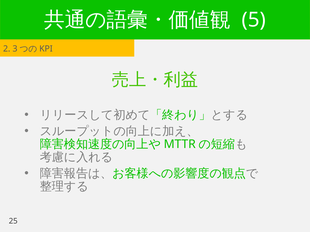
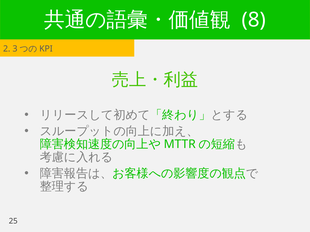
5: 5 -> 8 (254, 20)
